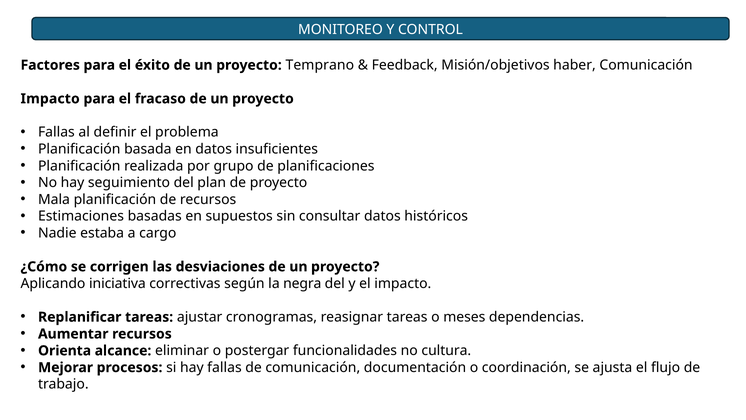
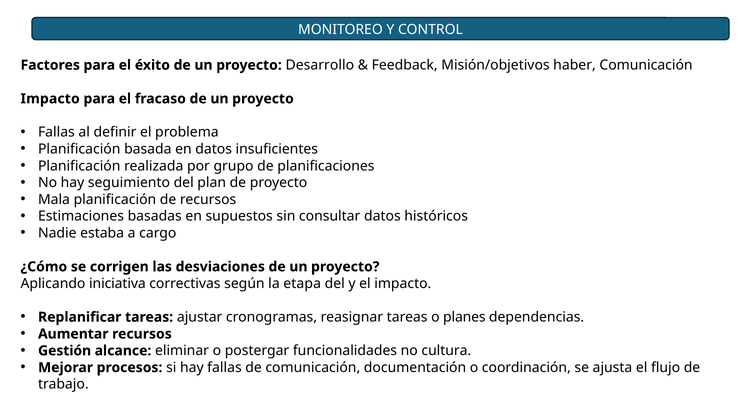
Temprano: Temprano -> Desarrollo (320, 65)
negra: negra -> etapa (302, 283)
meses: meses -> planes (464, 317)
Orienta: Orienta -> Gestión (65, 350)
